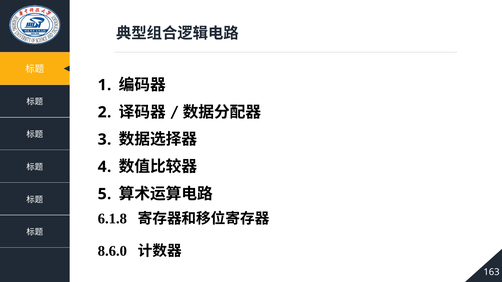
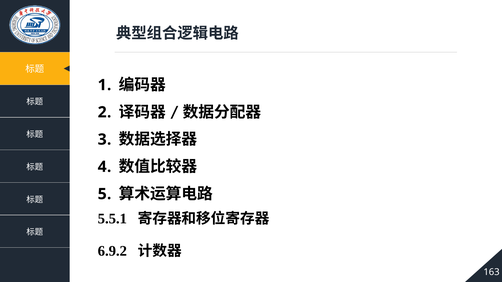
6.1.8: 6.1.8 -> 5.5.1 (112, 219)
8.6.0: 8.6.0 -> 6.9.2 (112, 251)
